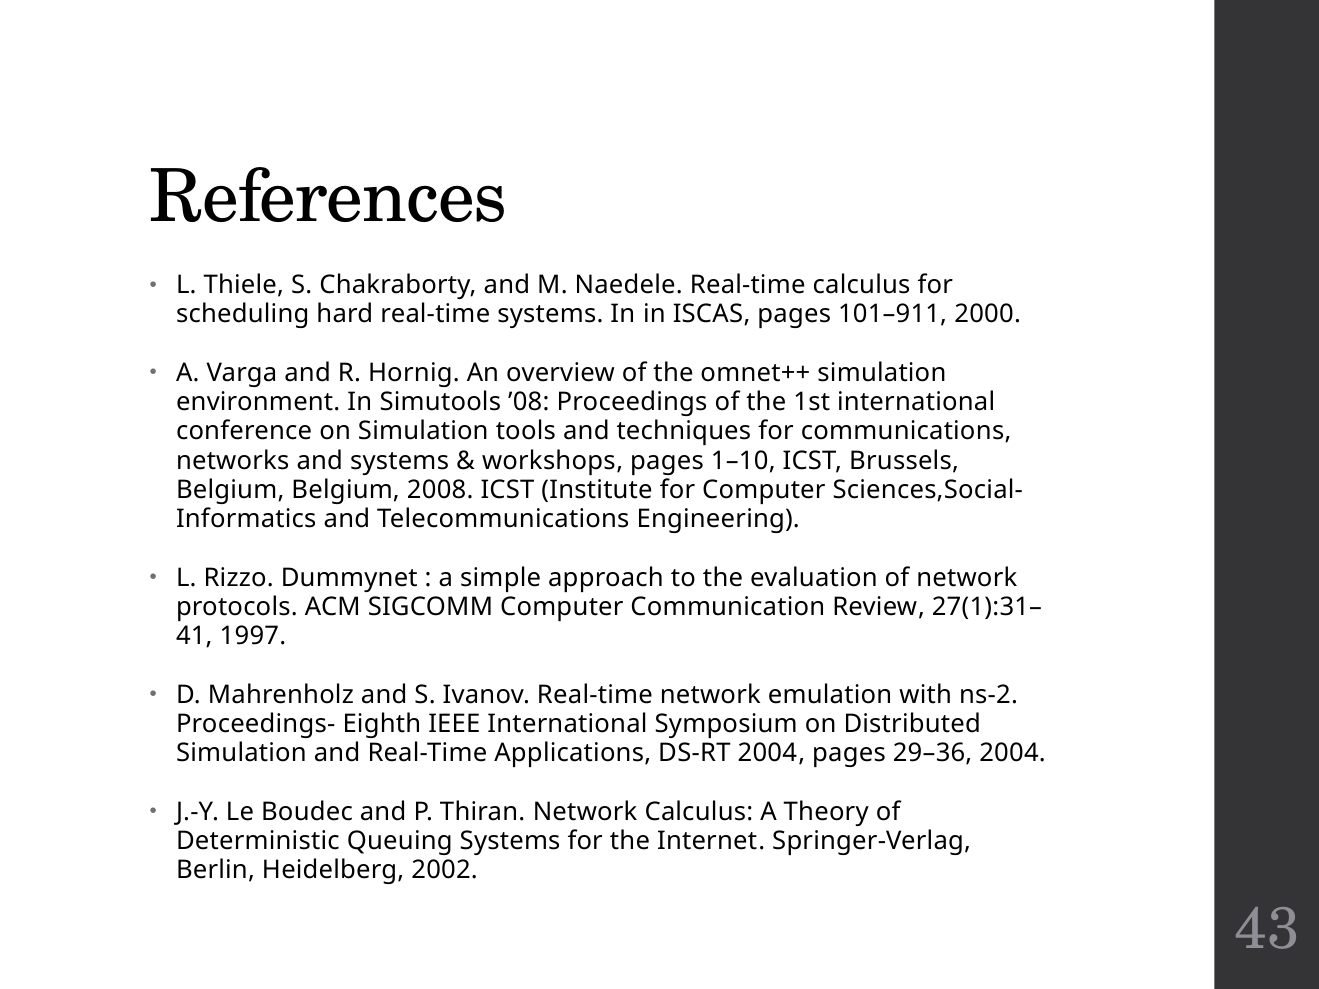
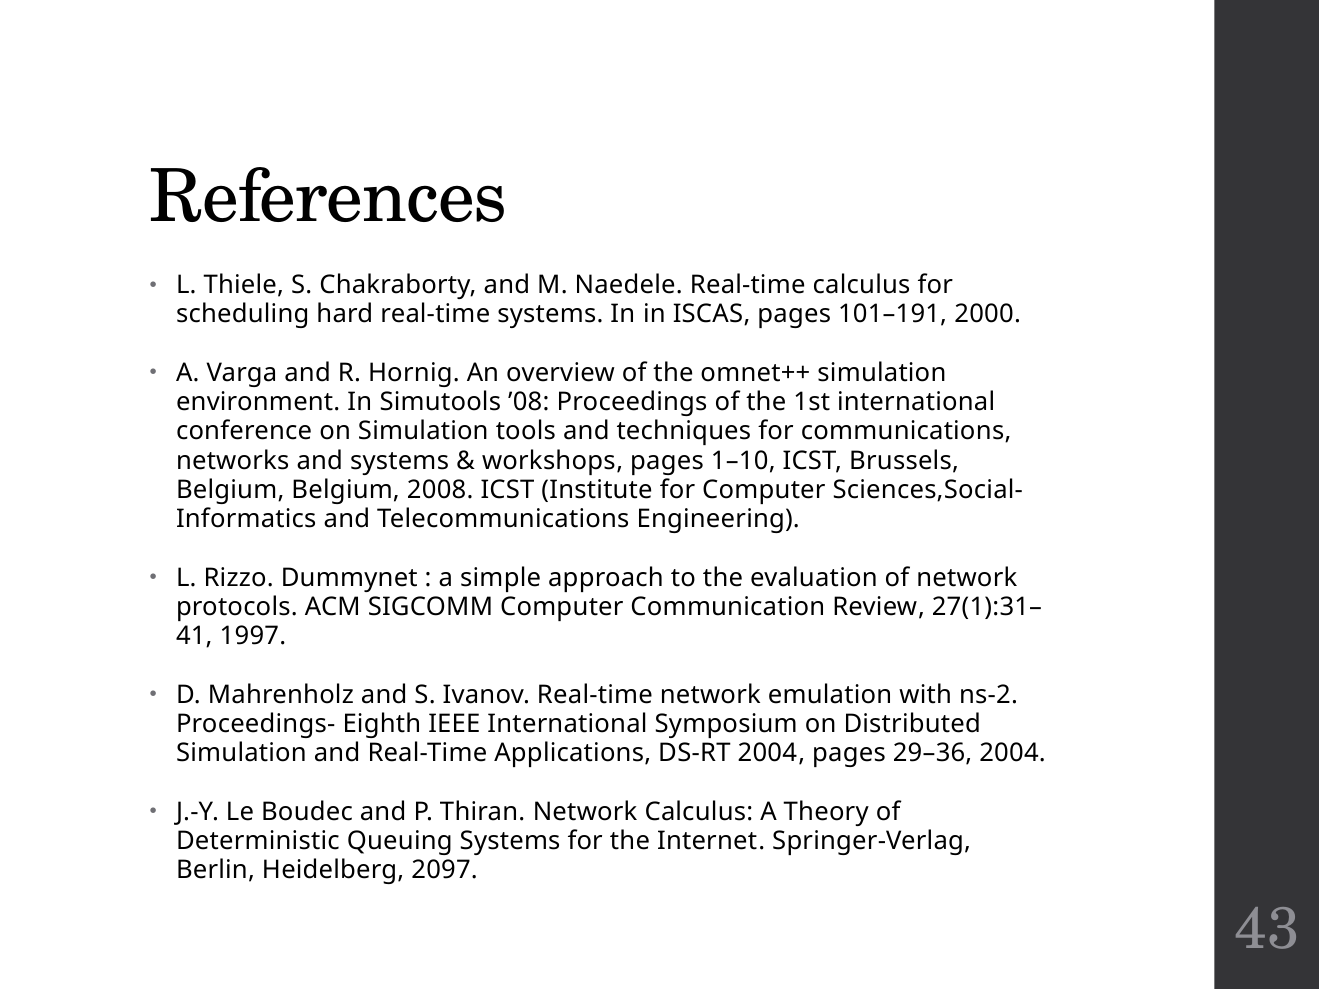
101–911: 101–911 -> 101–191 (893, 315)
2002: 2002 -> 2097 (445, 870)
